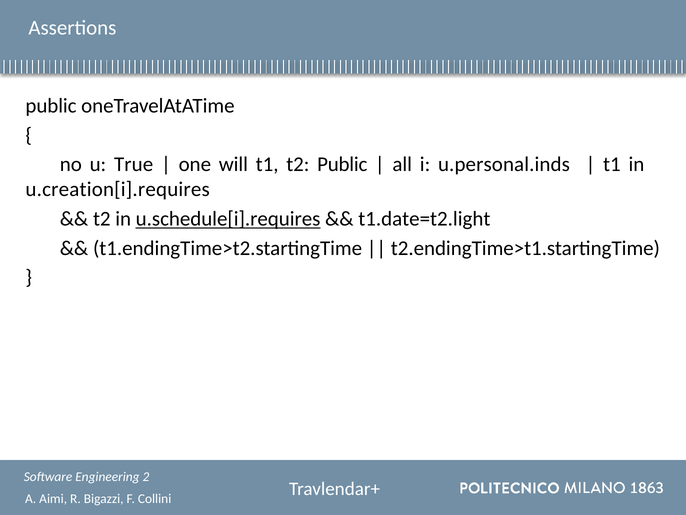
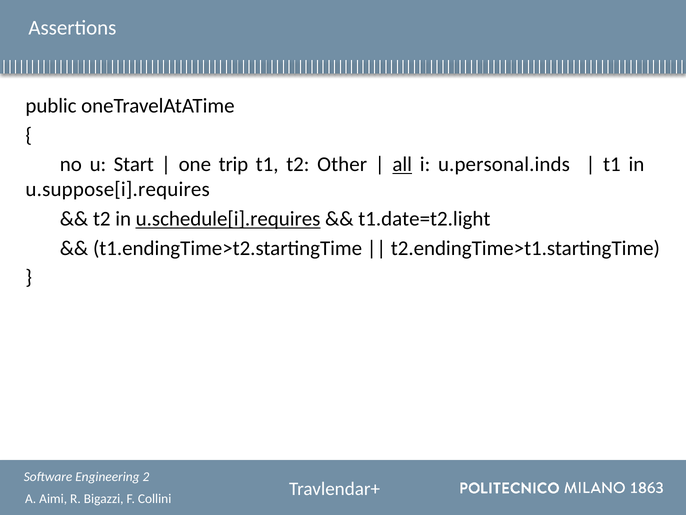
True: True -> Start (134, 164)
will: will -> trip (233, 164)
t2 Public: Public -> Other (342, 164)
all underline: none -> present (402, 164)
u.creation[i].requires: u.creation[i].requires -> u.suppose[i].requires (118, 189)
